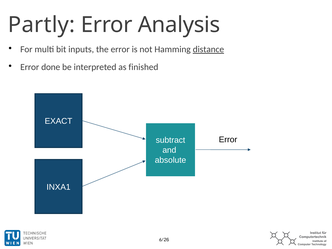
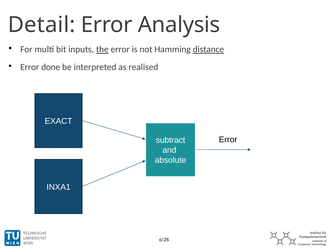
Partly: Partly -> Detail (42, 25)
the underline: none -> present (102, 49)
finished: finished -> realised (143, 67)
